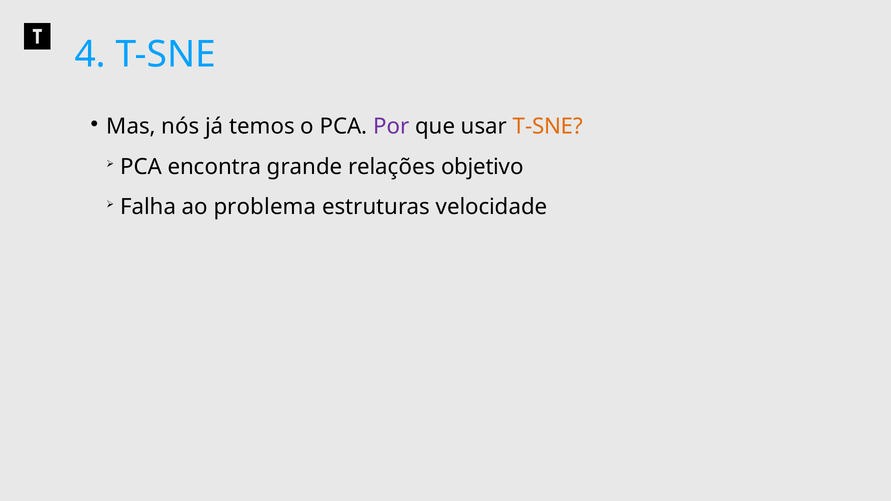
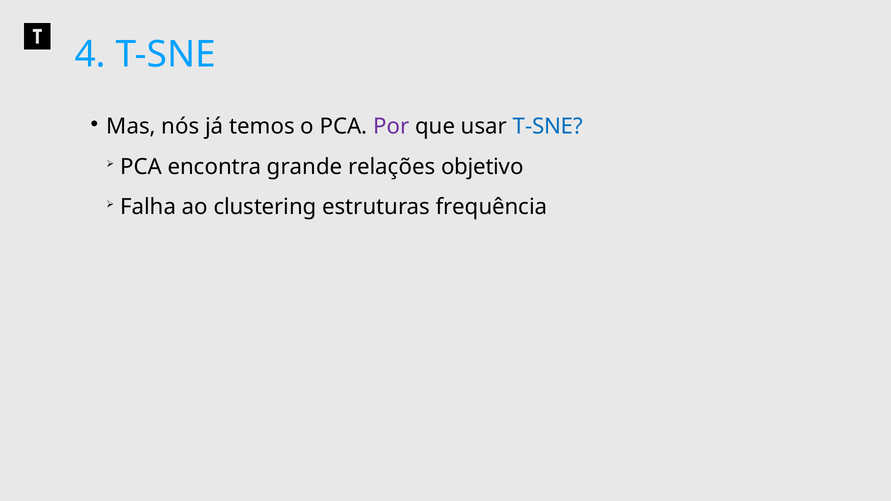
T-SNE colour: orange -> blue (548, 127)
problema: problema -> clustering (265, 207)
velocidade: velocidade -> frequência (492, 207)
